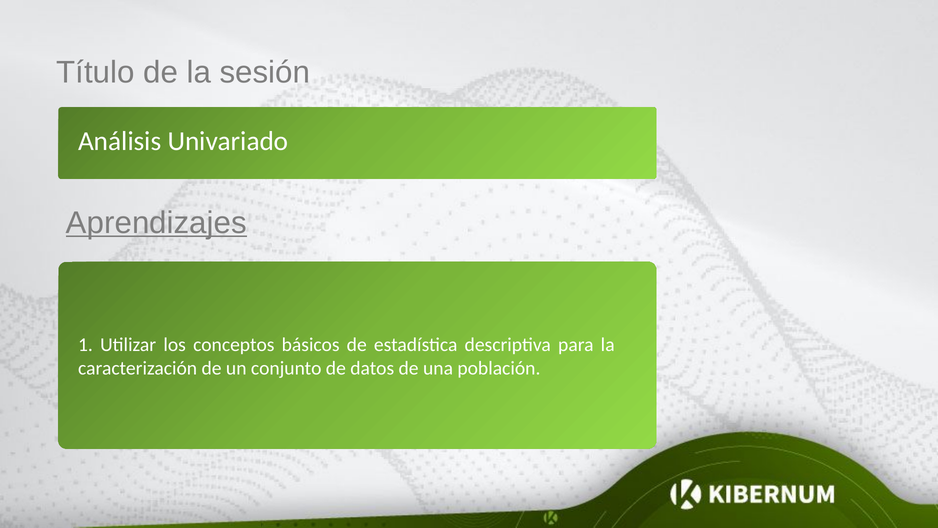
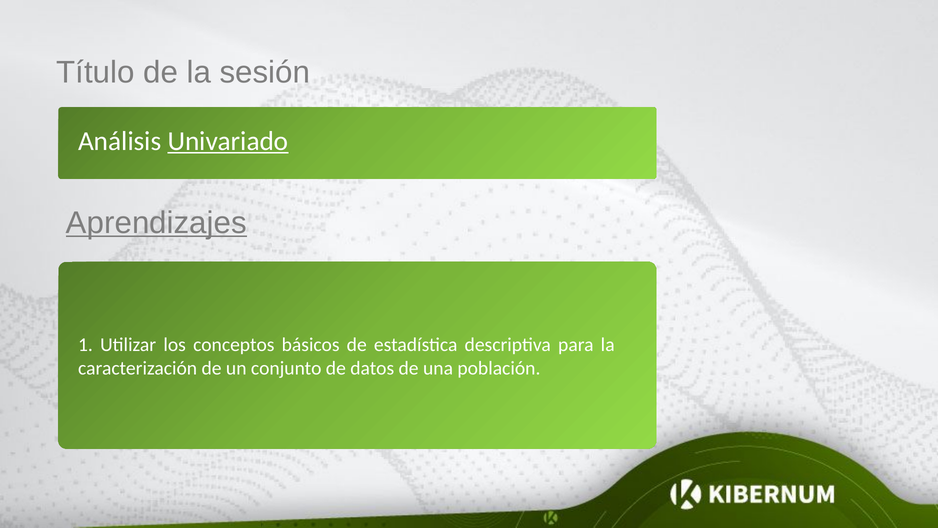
Univariado underline: none -> present (228, 141)
